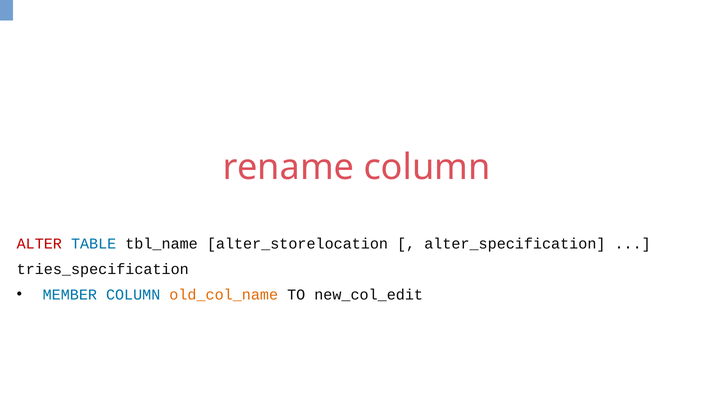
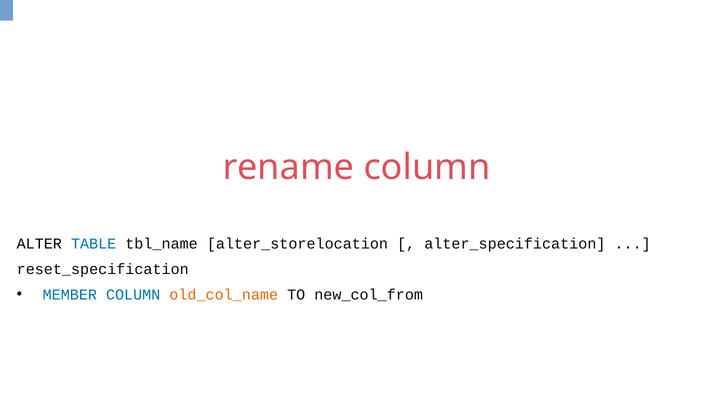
ALTER colour: red -> black (39, 244)
tries_specification: tries_specification -> reset_specification (103, 269)
new_col_edit: new_col_edit -> new_col_from (369, 294)
